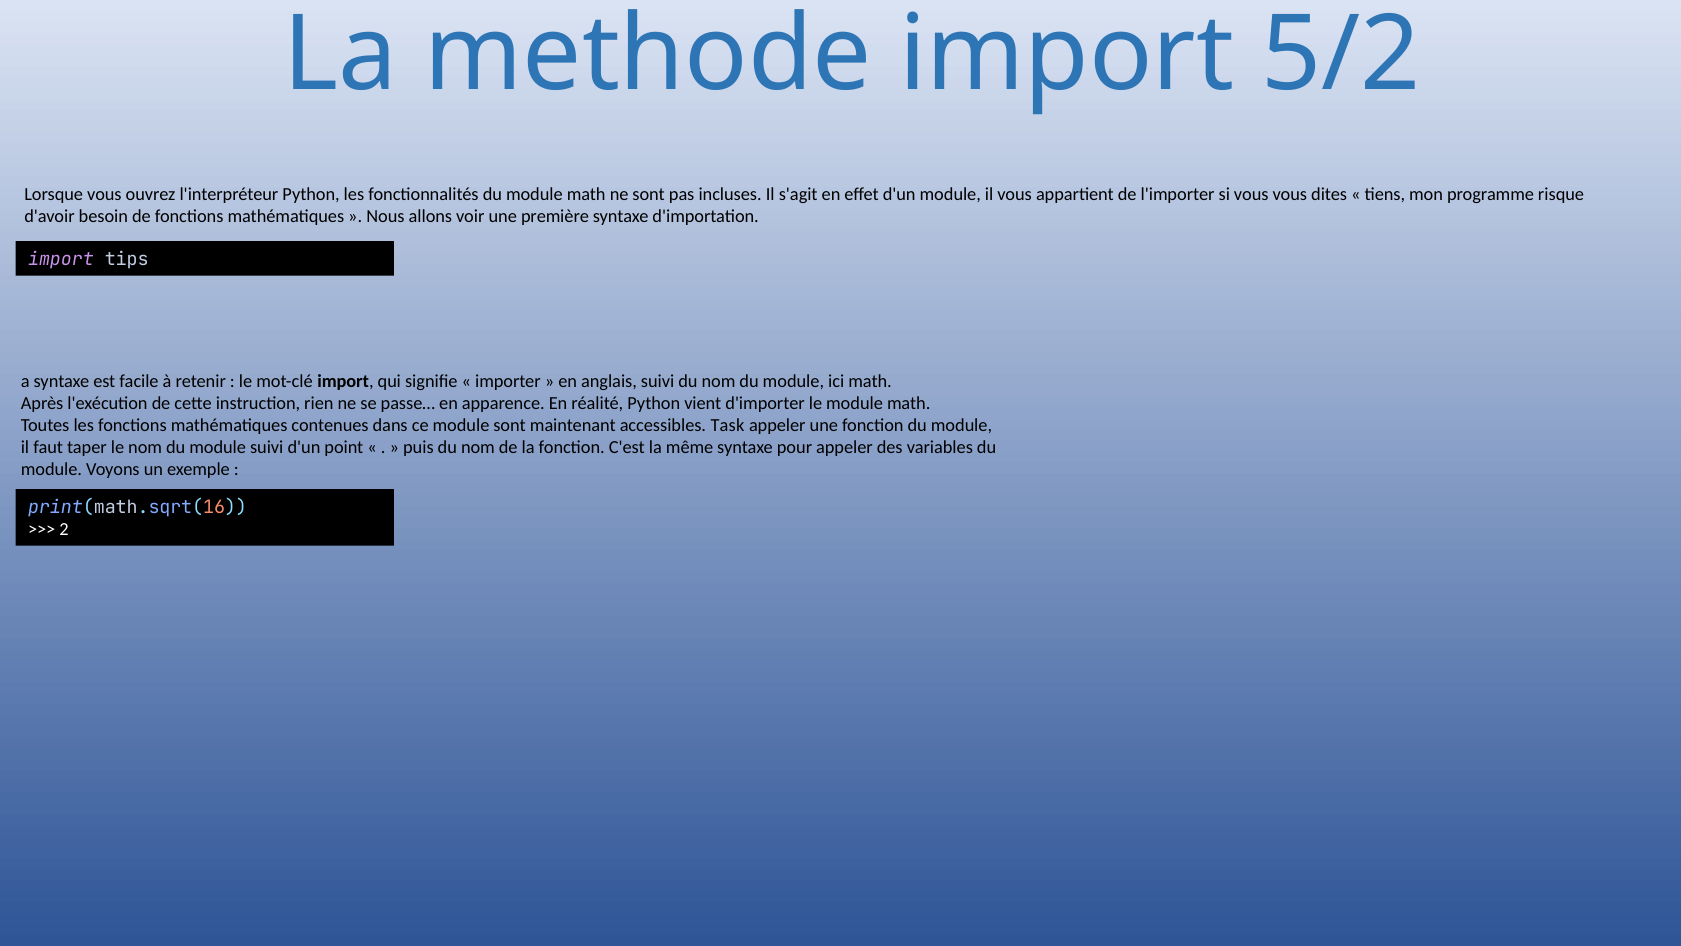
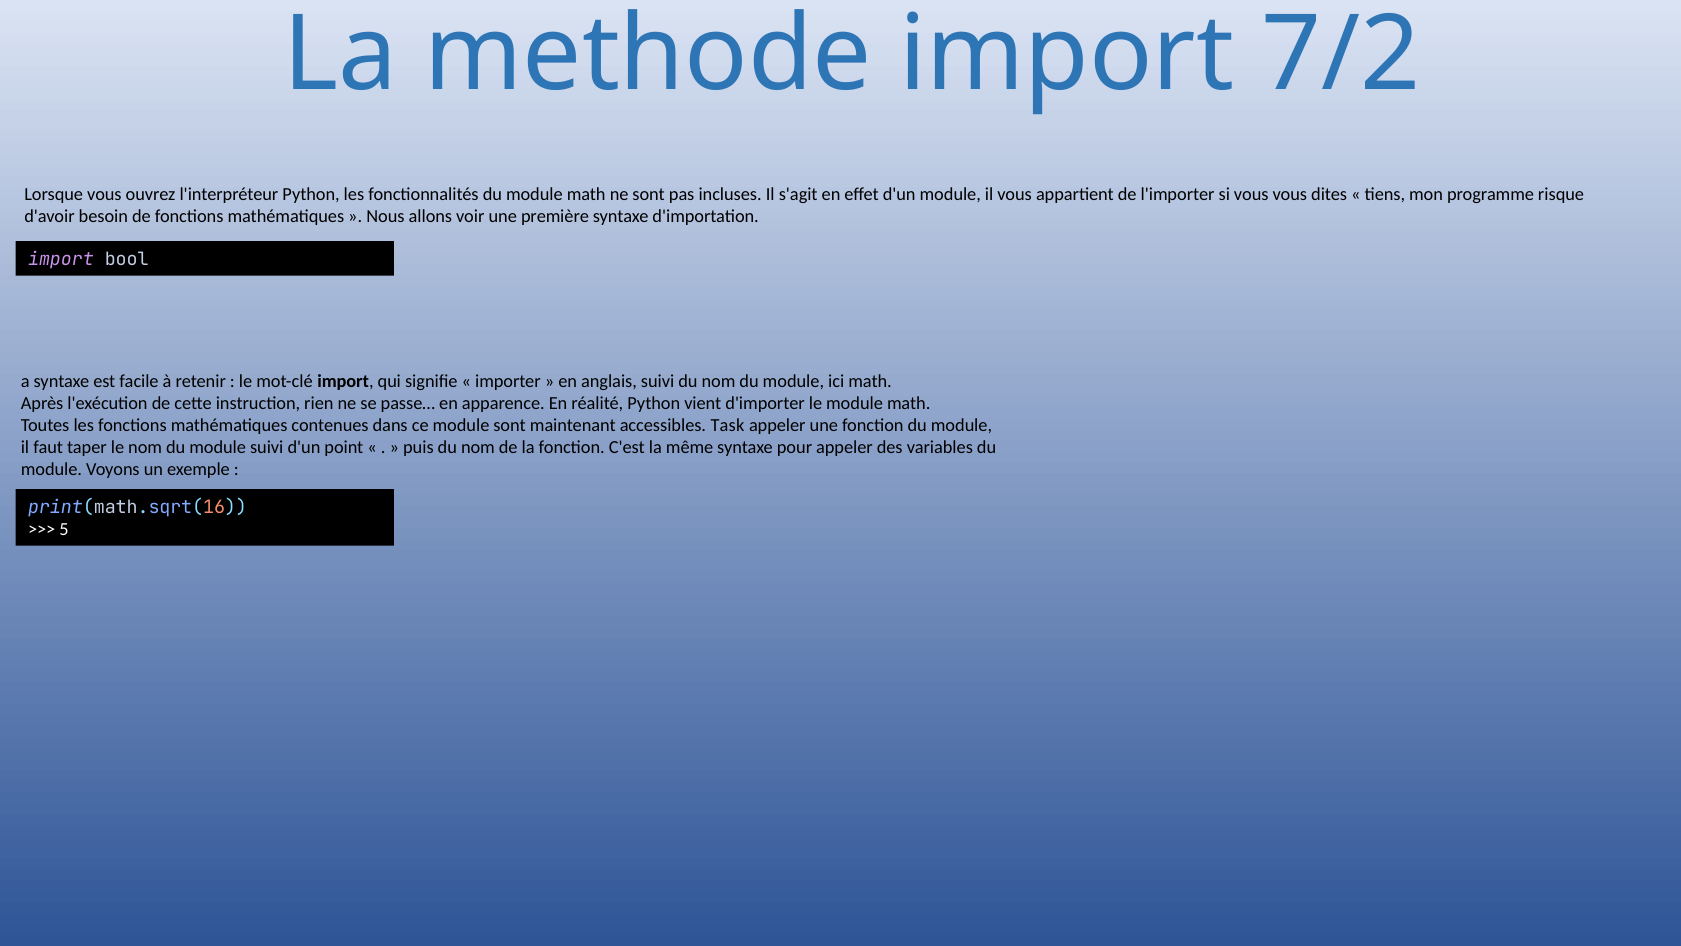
5/2: 5/2 -> 7/2 (1341, 55)
tips: tips -> bool (127, 260)
2: 2 -> 5 (64, 529)
